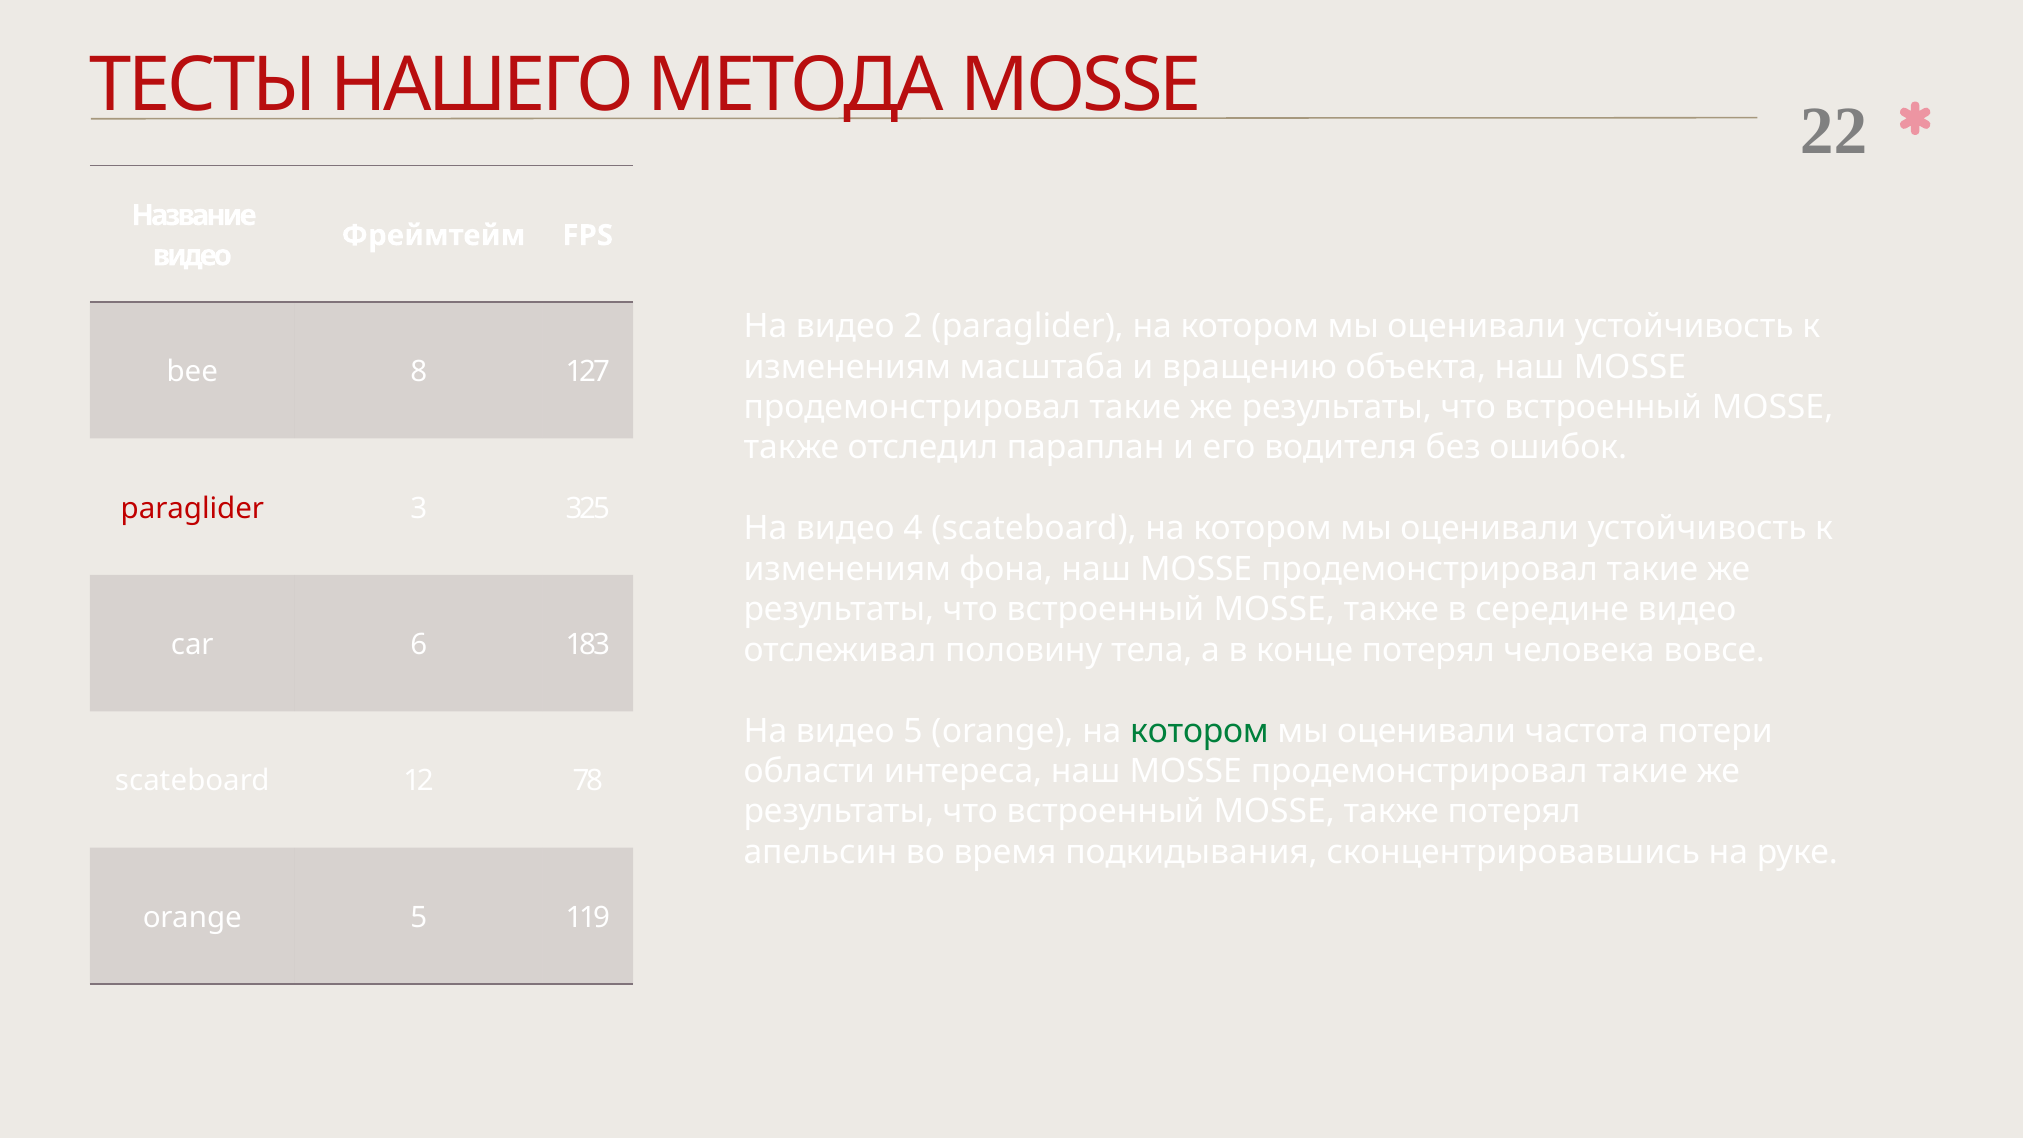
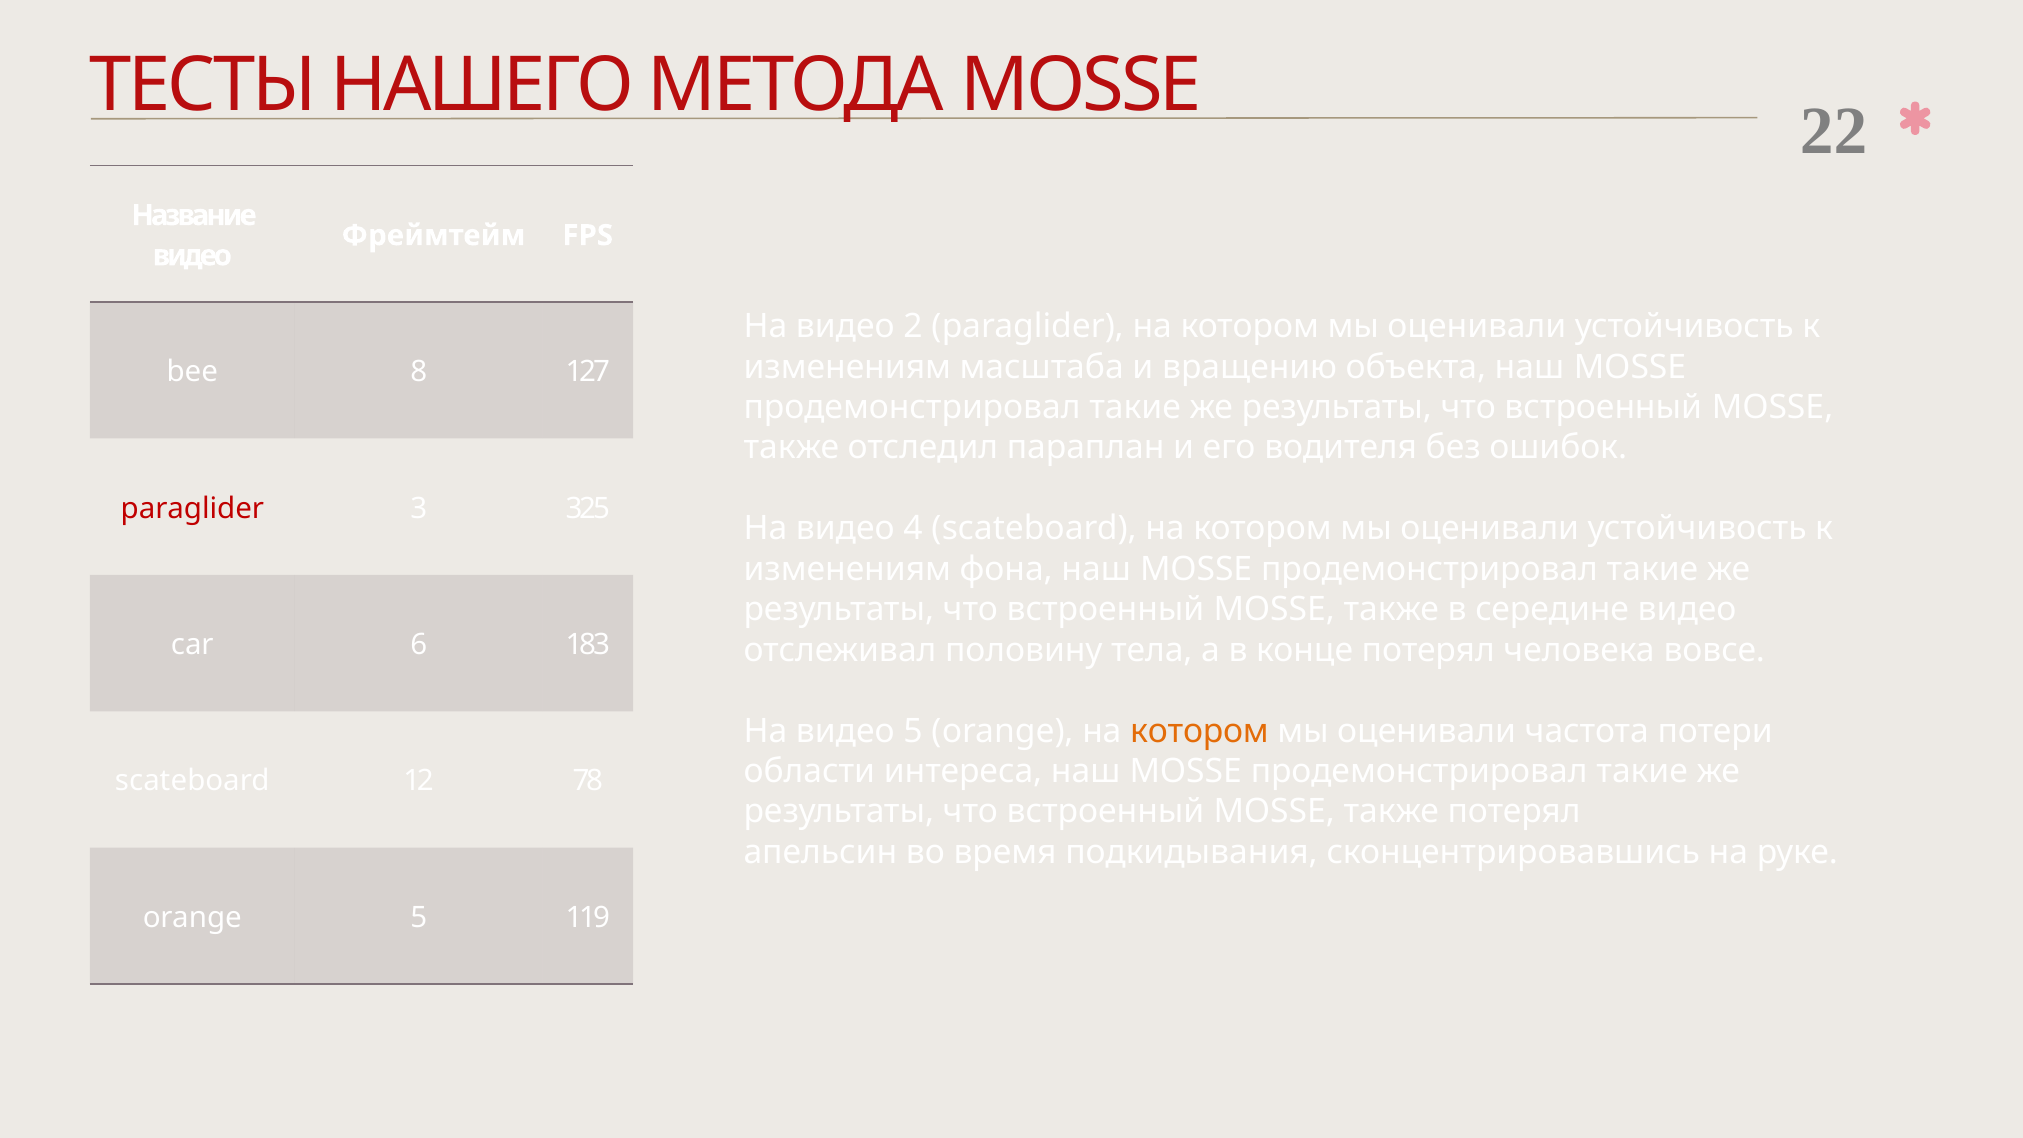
котором colour: green -> orange (1200, 731)
